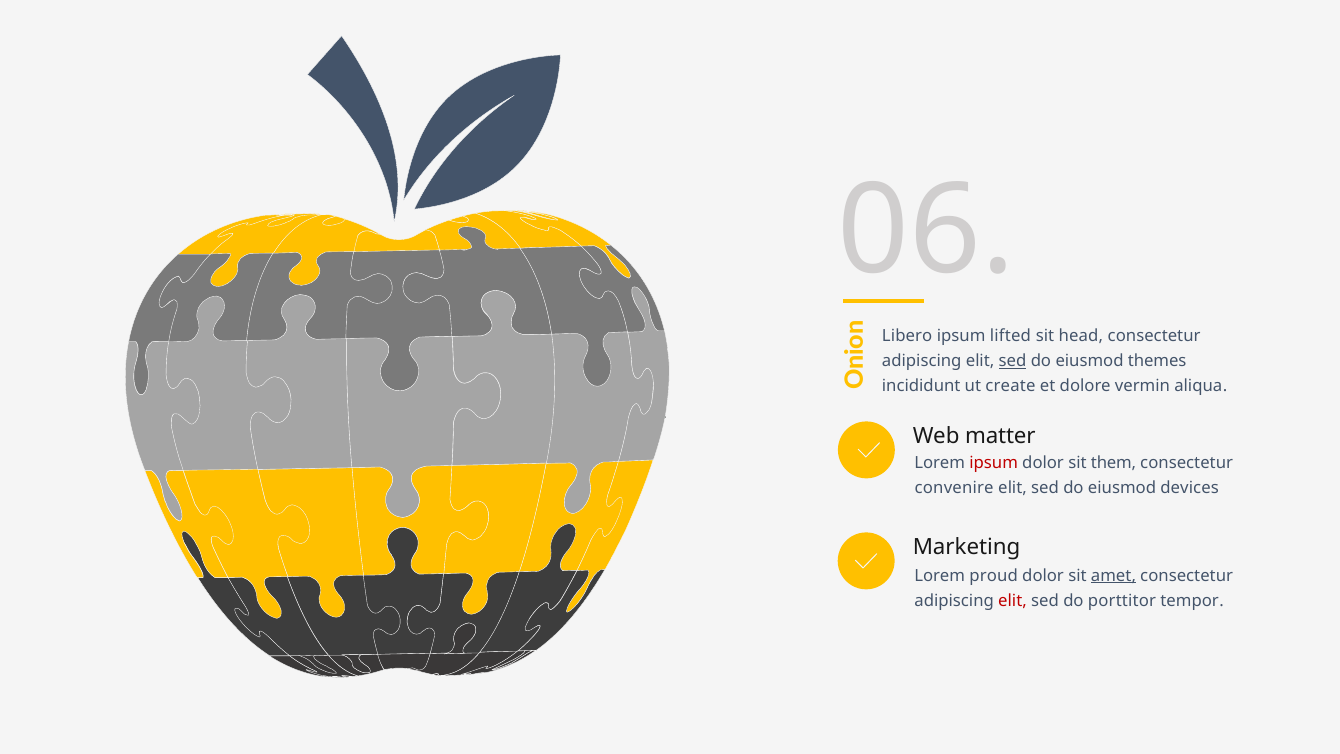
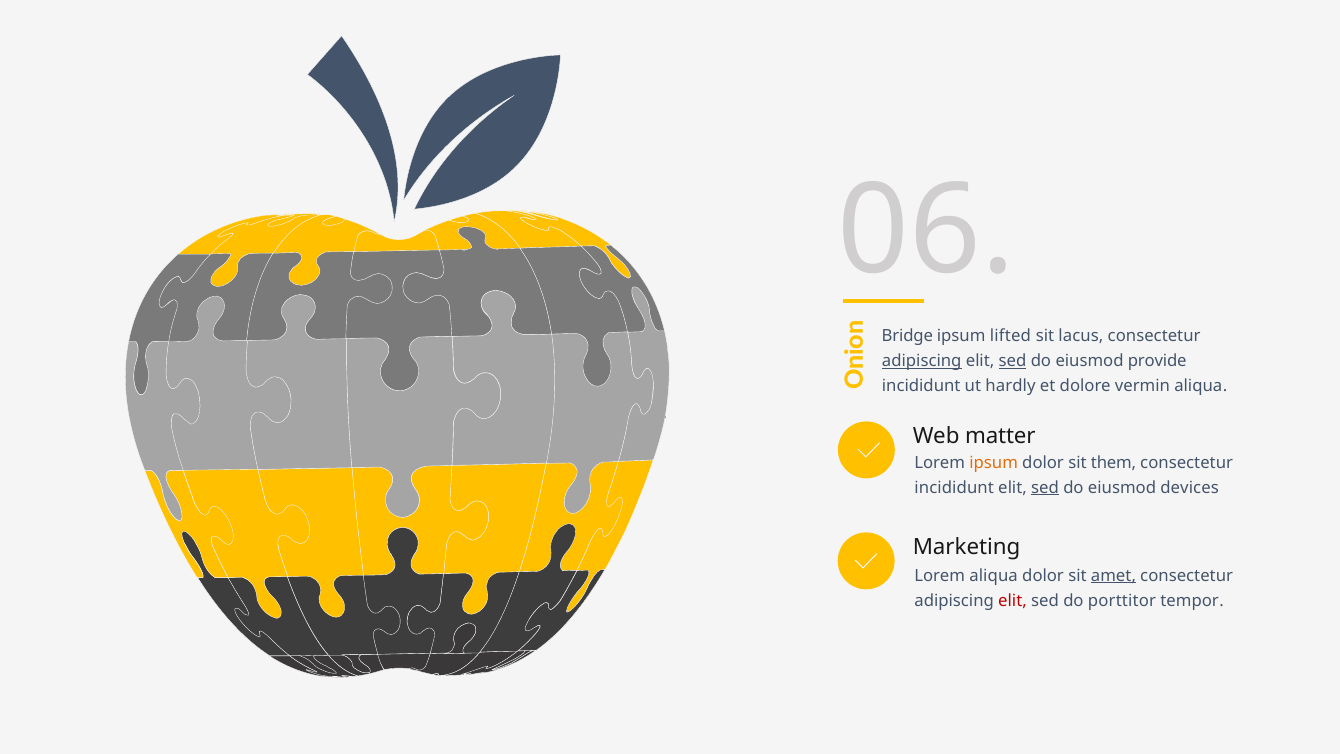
Libero: Libero -> Bridge (907, 336)
head: head -> lacus (1081, 336)
adipiscing underline: none -> present (922, 361)
themes: themes -> provide (1157, 361)
create: create -> hardly (1010, 386)
ipsum colour: red -> orange (994, 462)
convenire: convenire -> incididunt (954, 488)
sed underline: none -> present (1045, 488)
Lorem proud: proud -> aliqua (994, 575)
